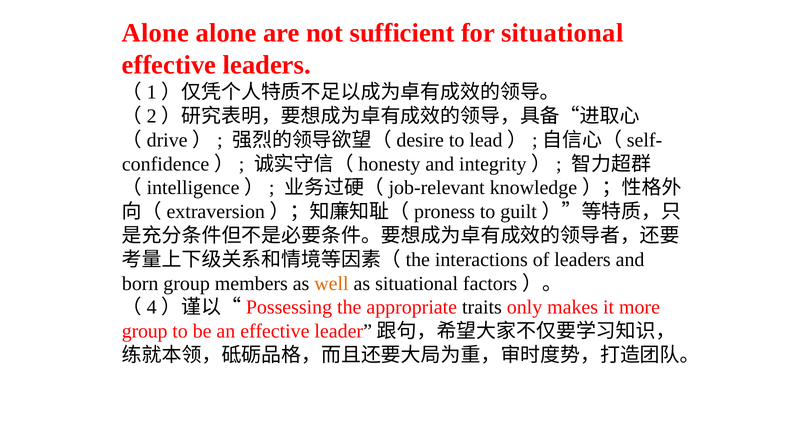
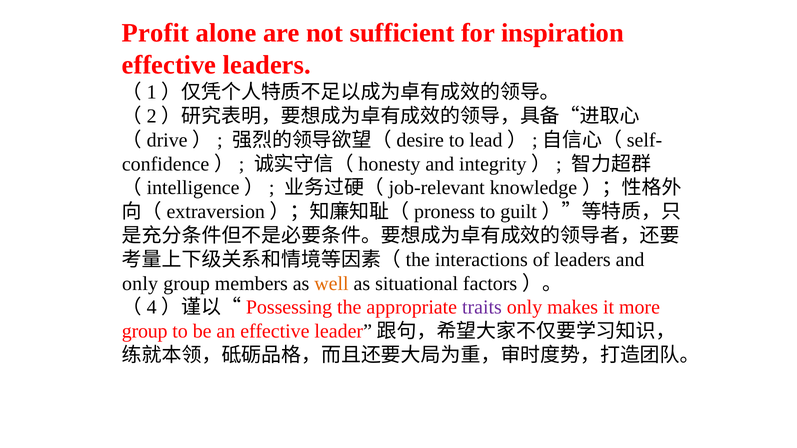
Alone: Alone -> Profit (156, 33)
for situational: situational -> inspiration (563, 33)
born: born -> only (140, 284)
traits colour: black -> purple (482, 308)
